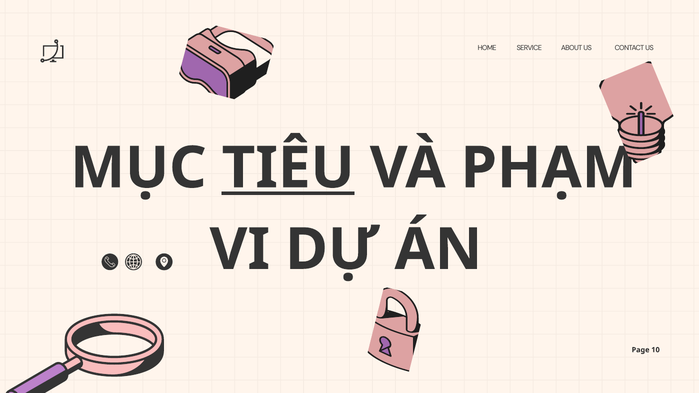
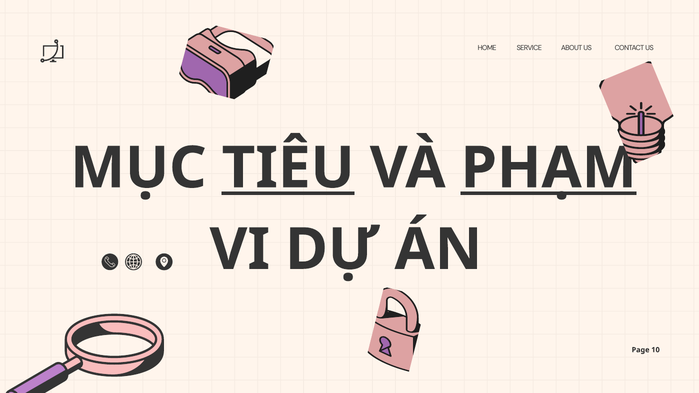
PHẠM underline: none -> present (549, 168)
